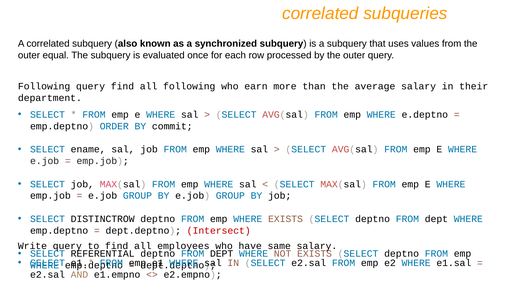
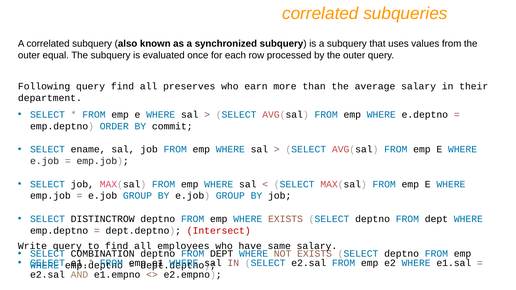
all following: following -> preserves (189, 86)
REFERENTIAL: REFERENTIAL -> COMBINATION (103, 254)
